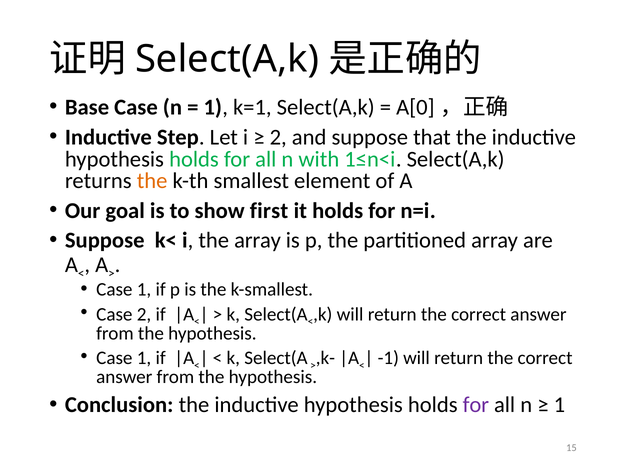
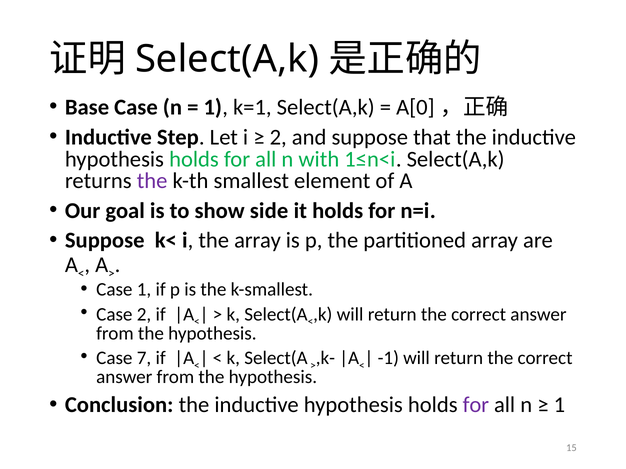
the colour: orange -> purple (152, 181)
first: first -> side (269, 211)
1: 1 -> 7 (144, 358)
